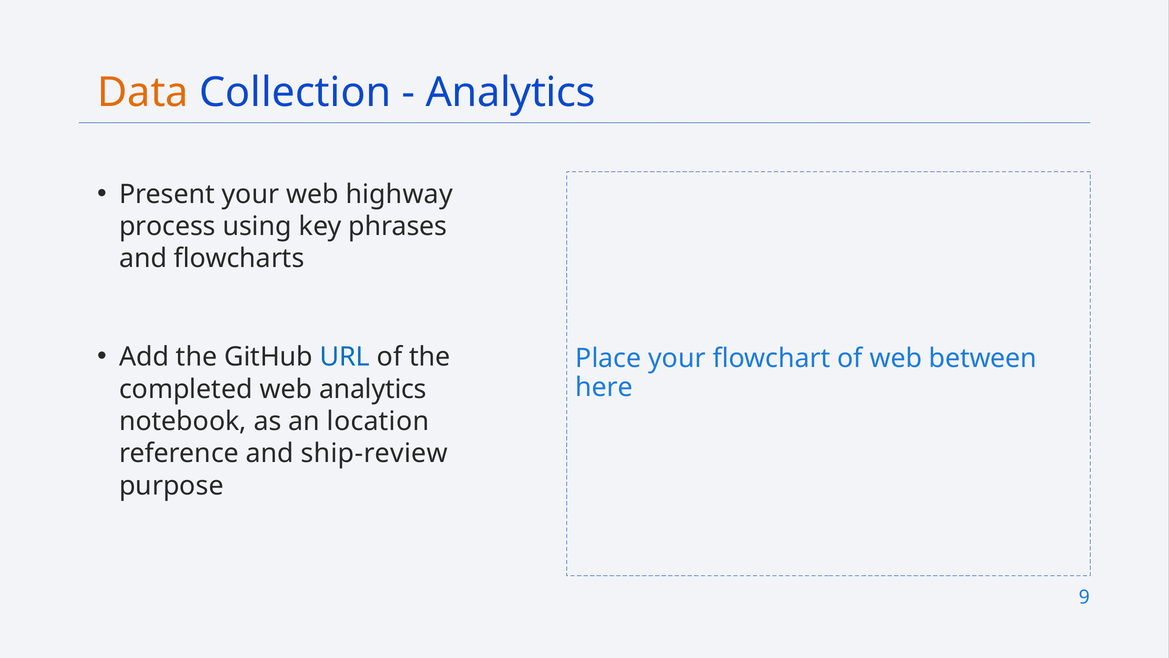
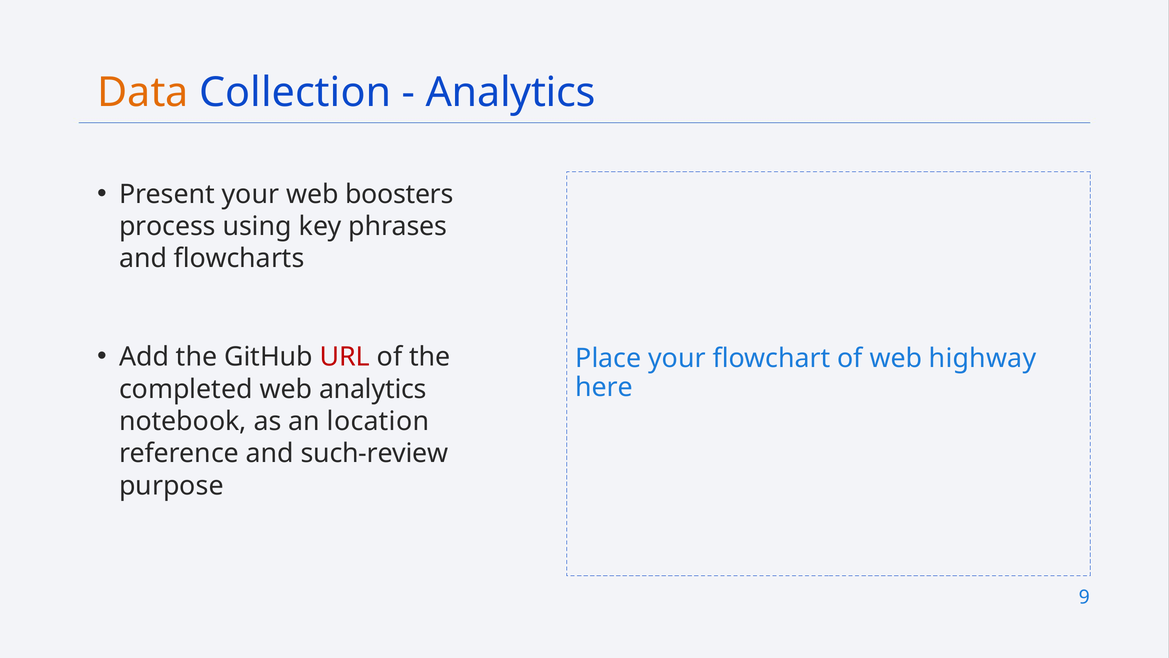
highway: highway -> boosters (399, 194)
URL colour: blue -> red (345, 357)
between: between -> highway (983, 358)
ship-review: ship-review -> such-review (375, 453)
